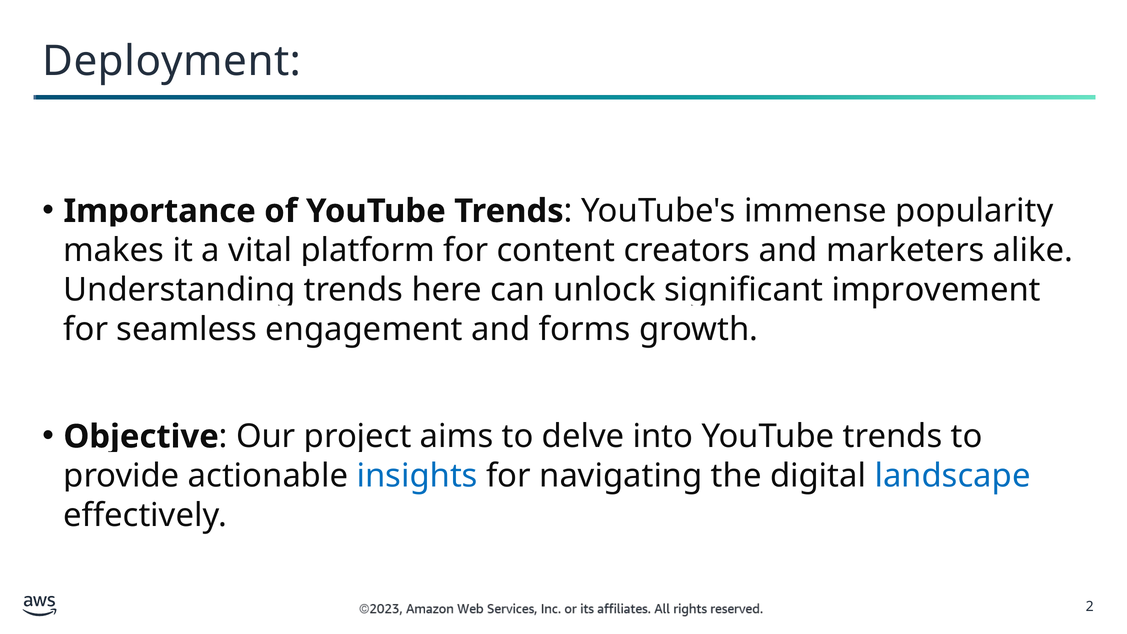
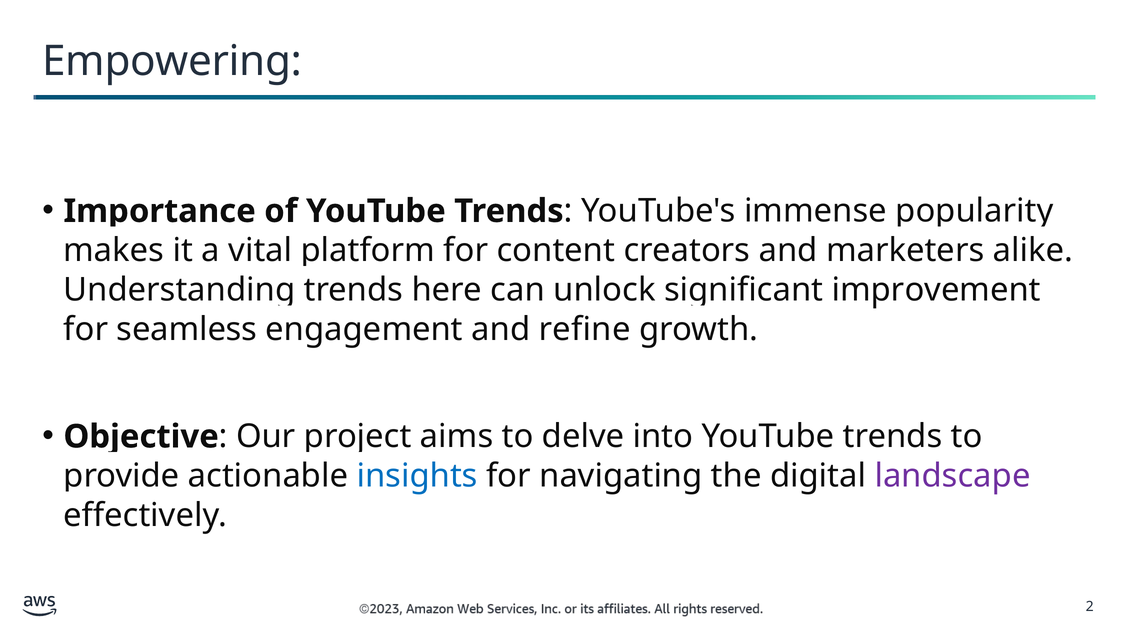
Deployment: Deployment -> Empowering (172, 61)
forms: forms -> refine (585, 330)
landscape colour: blue -> purple (953, 476)
